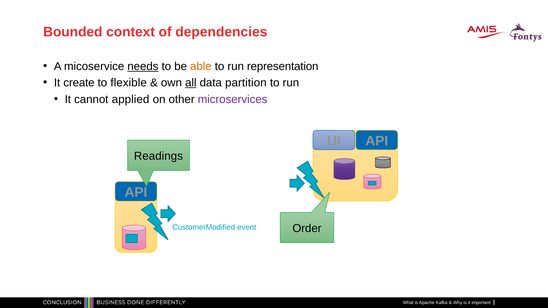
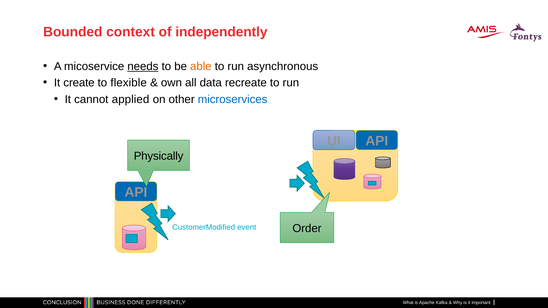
dependencies: dependencies -> independently (221, 32)
representation: representation -> asynchronous (283, 66)
all underline: present -> none (191, 83)
partition: partition -> recreate (246, 83)
microservices colour: purple -> blue (233, 99)
Readings: Readings -> Physically (159, 156)
